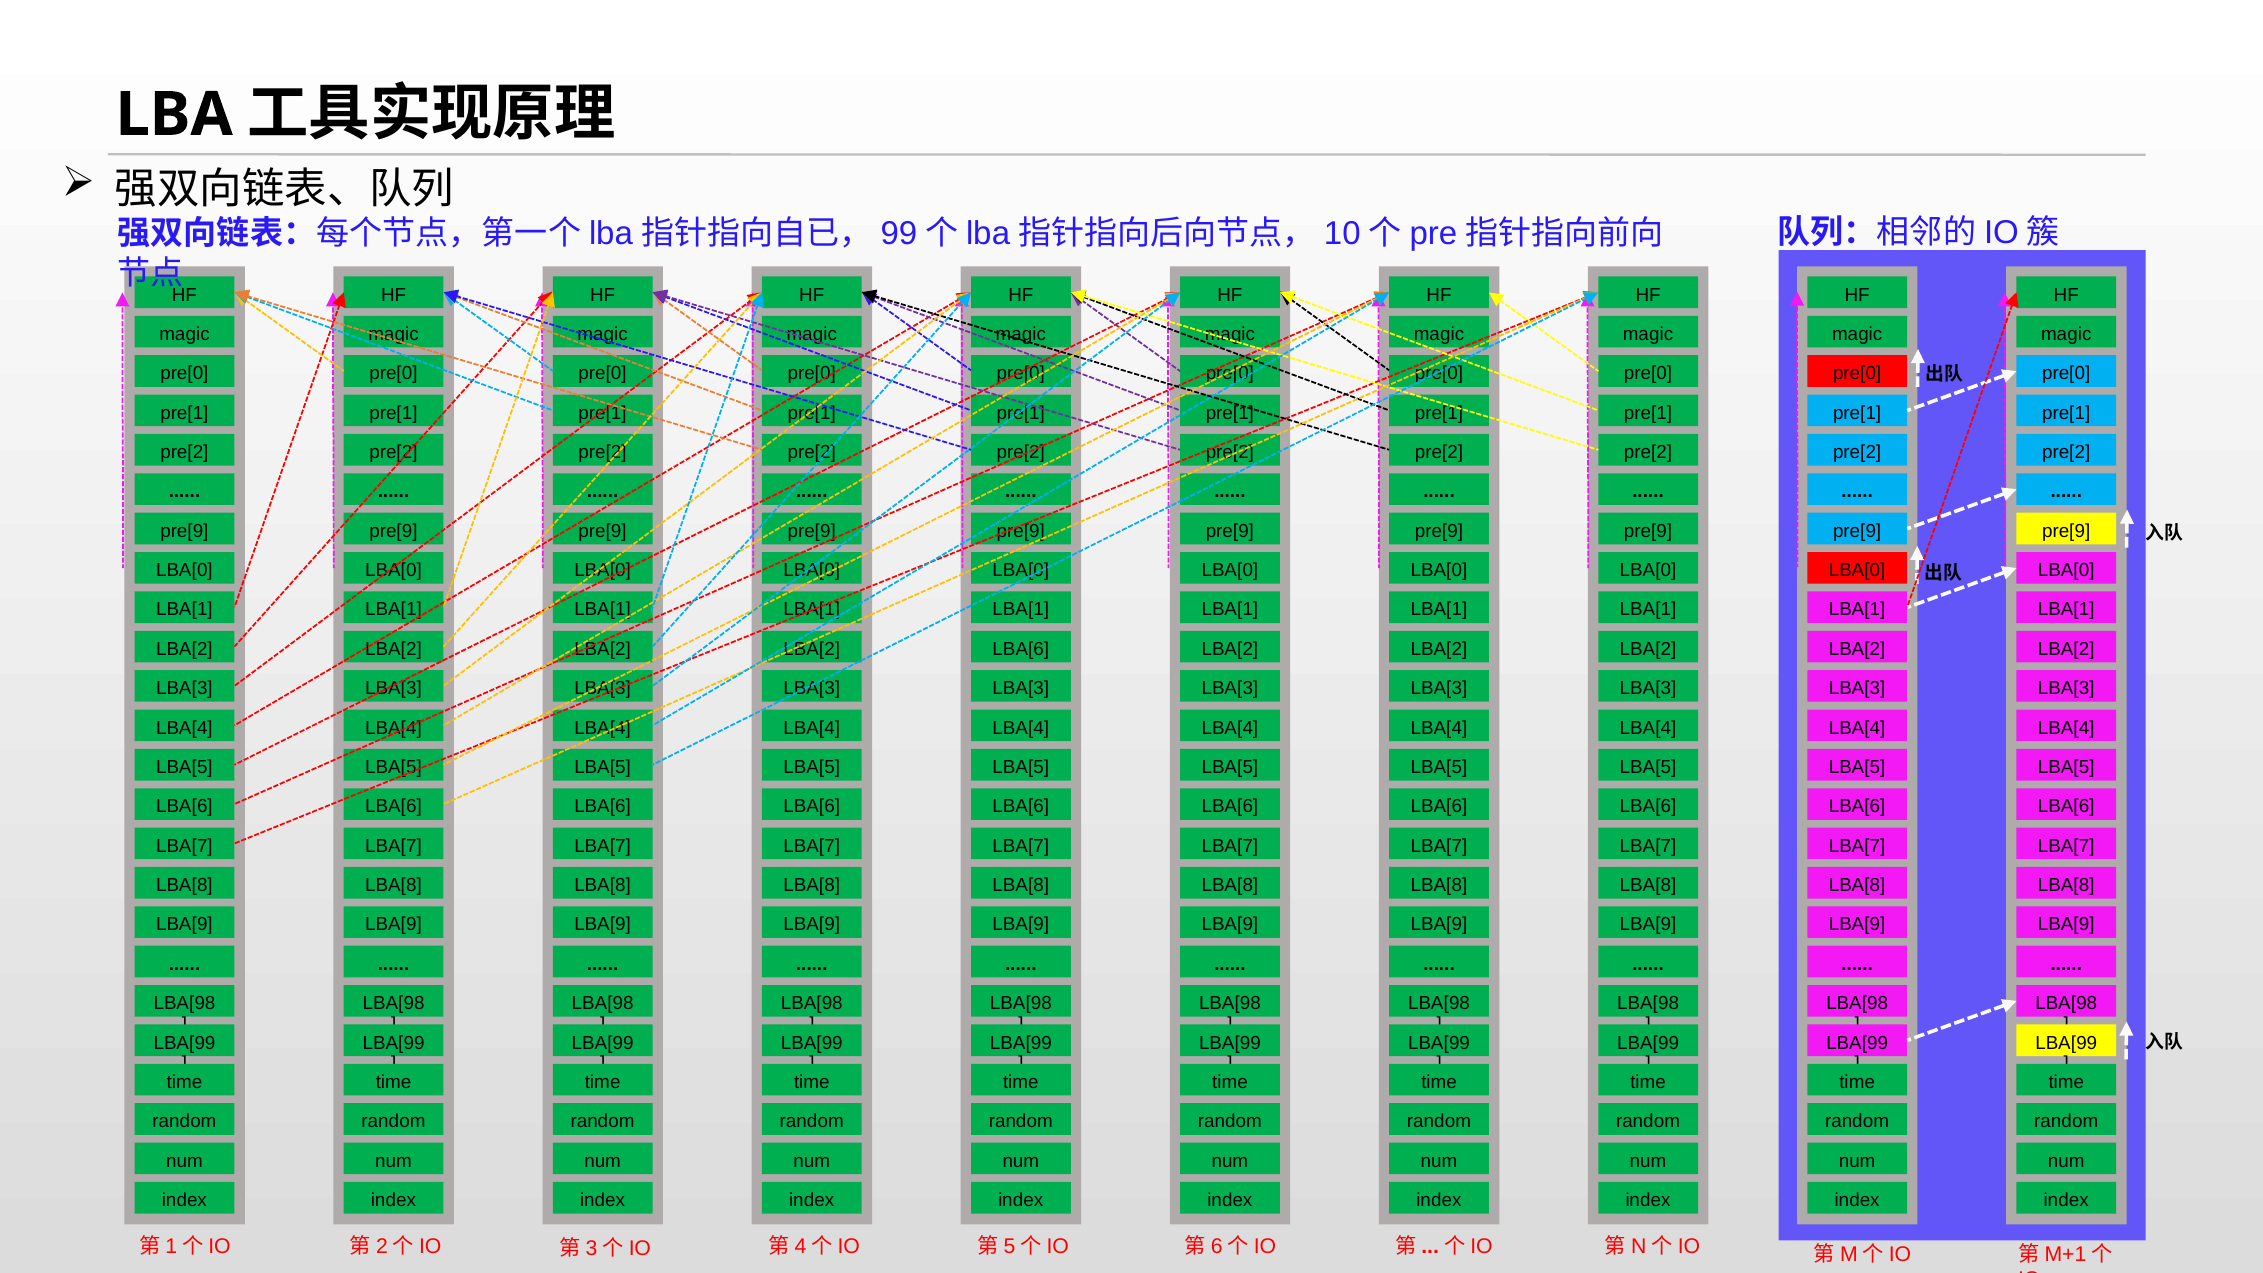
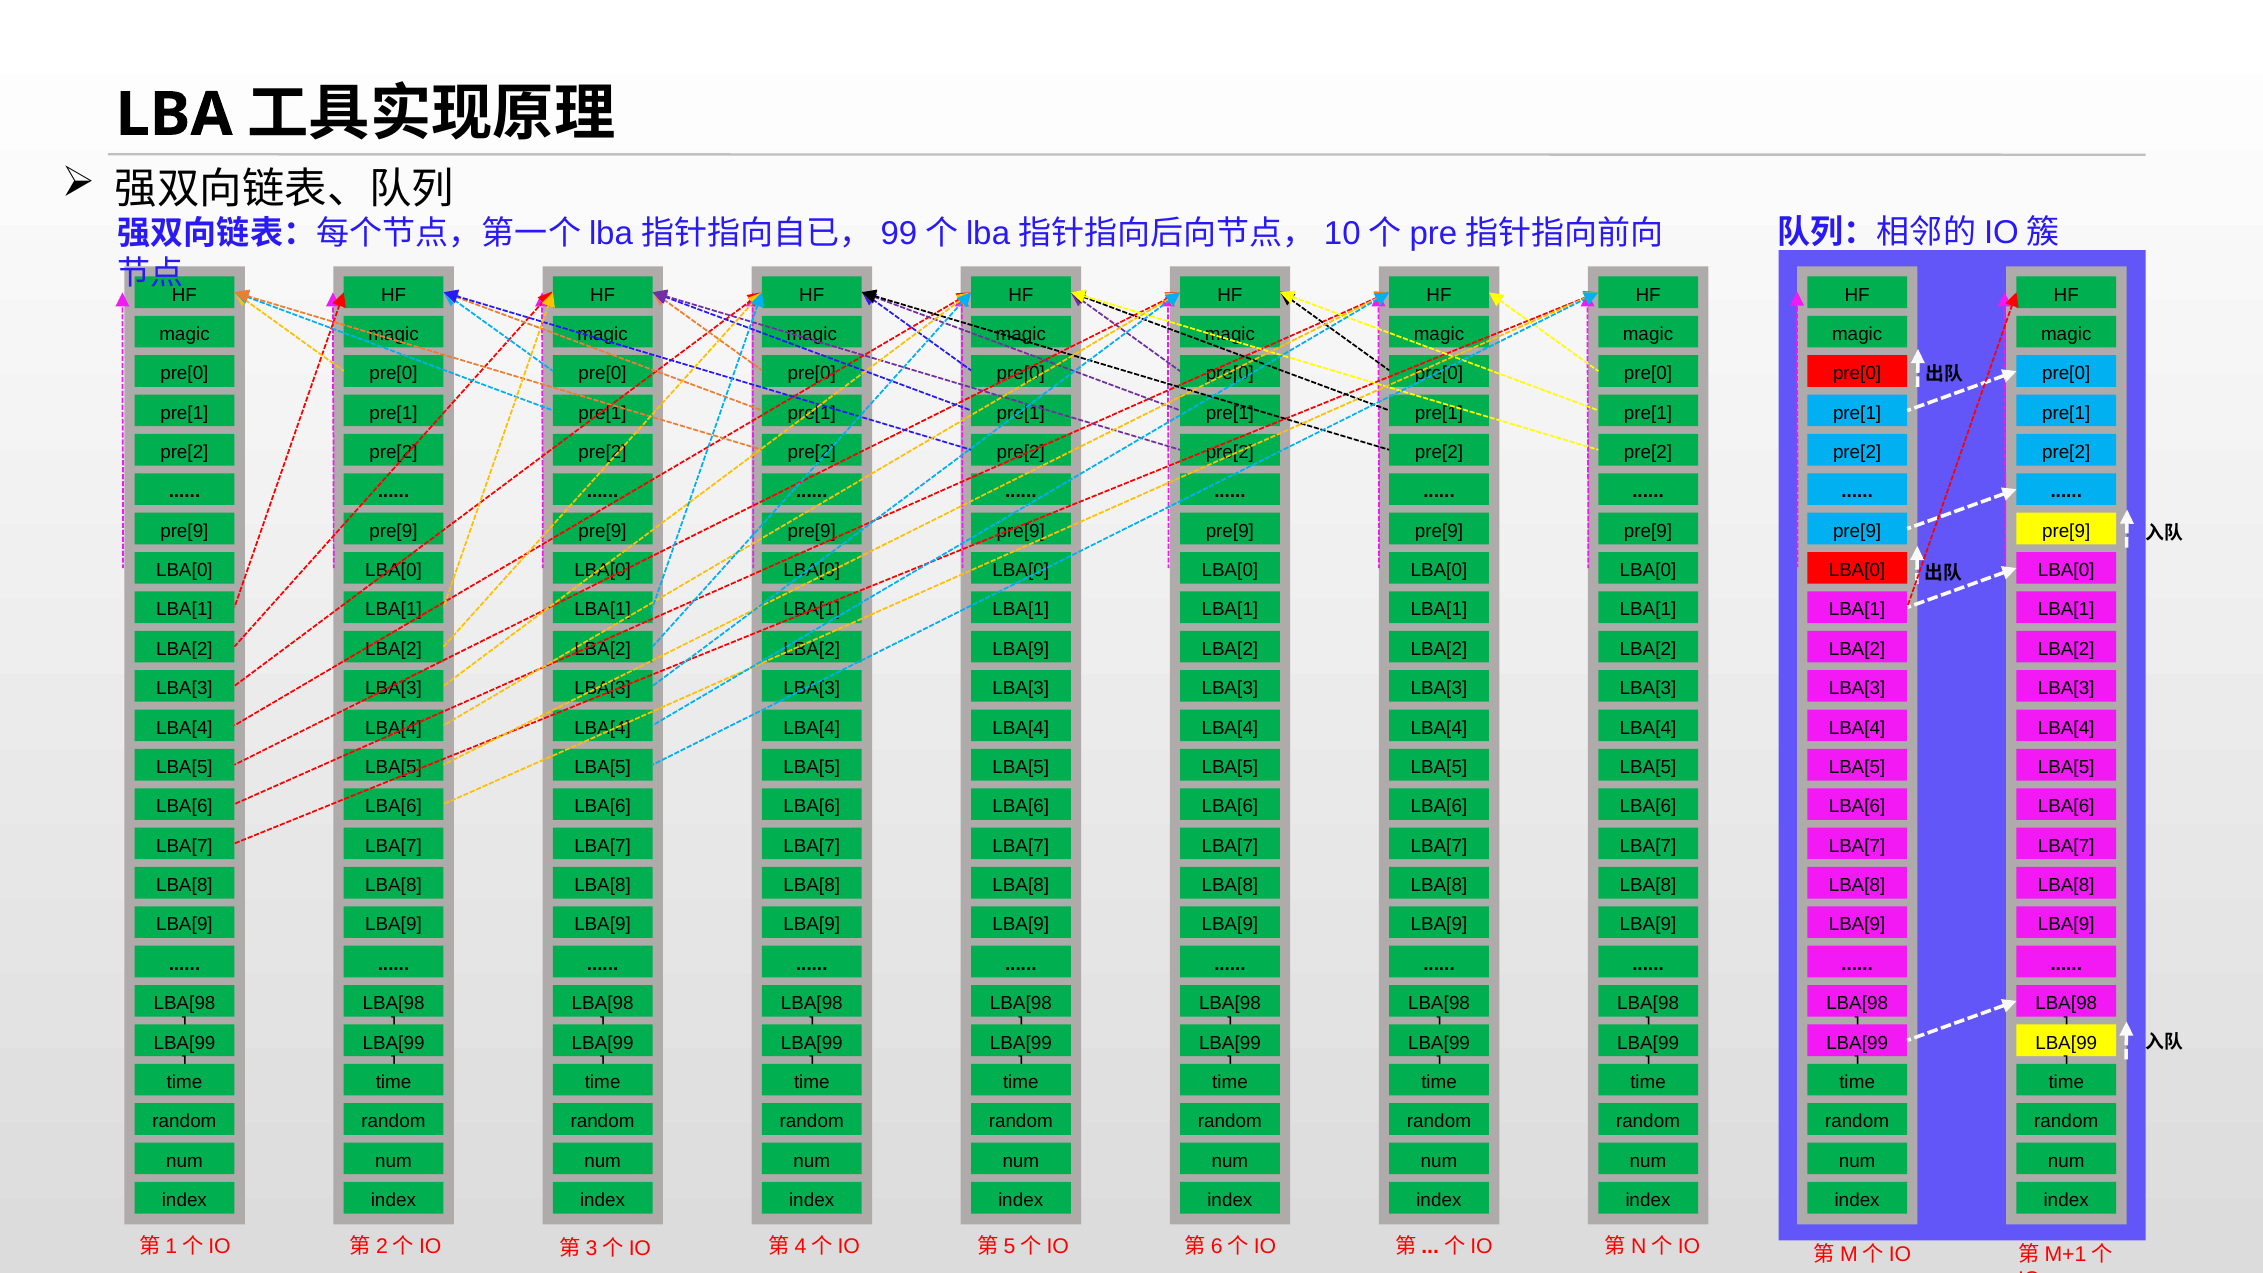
LBA[6: LBA[6 -> LBA[9 (1021, 649)
